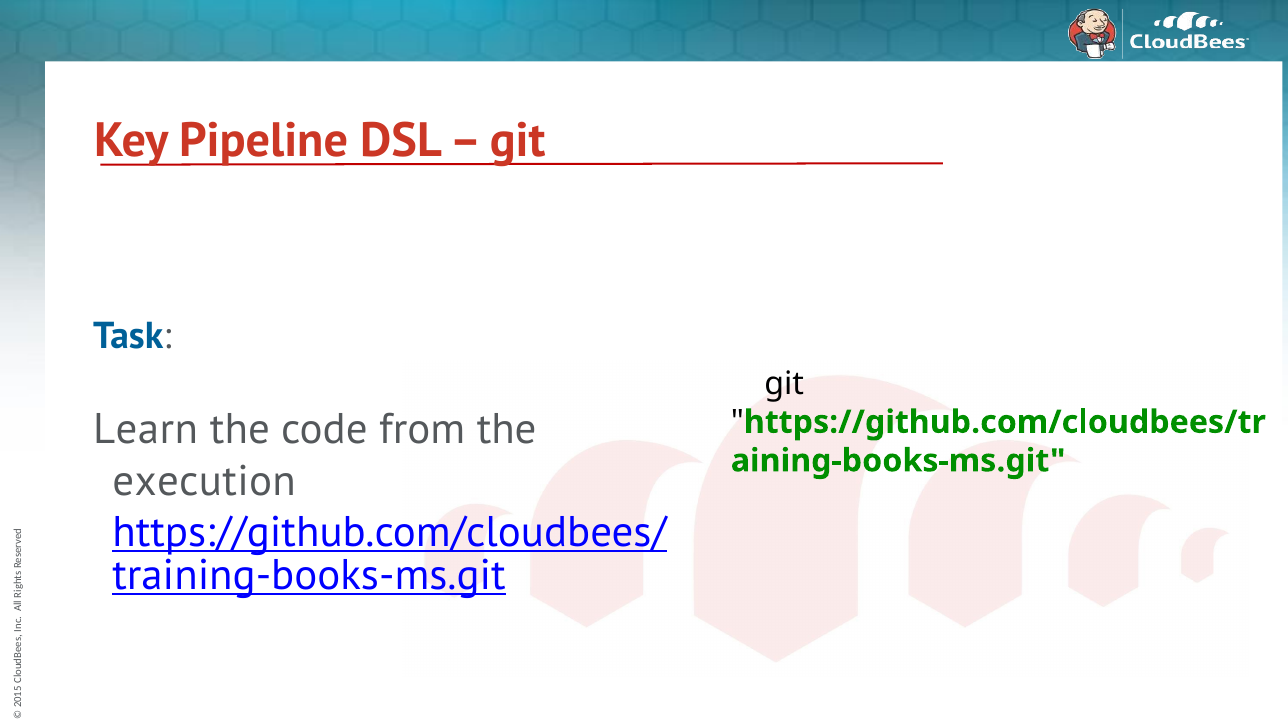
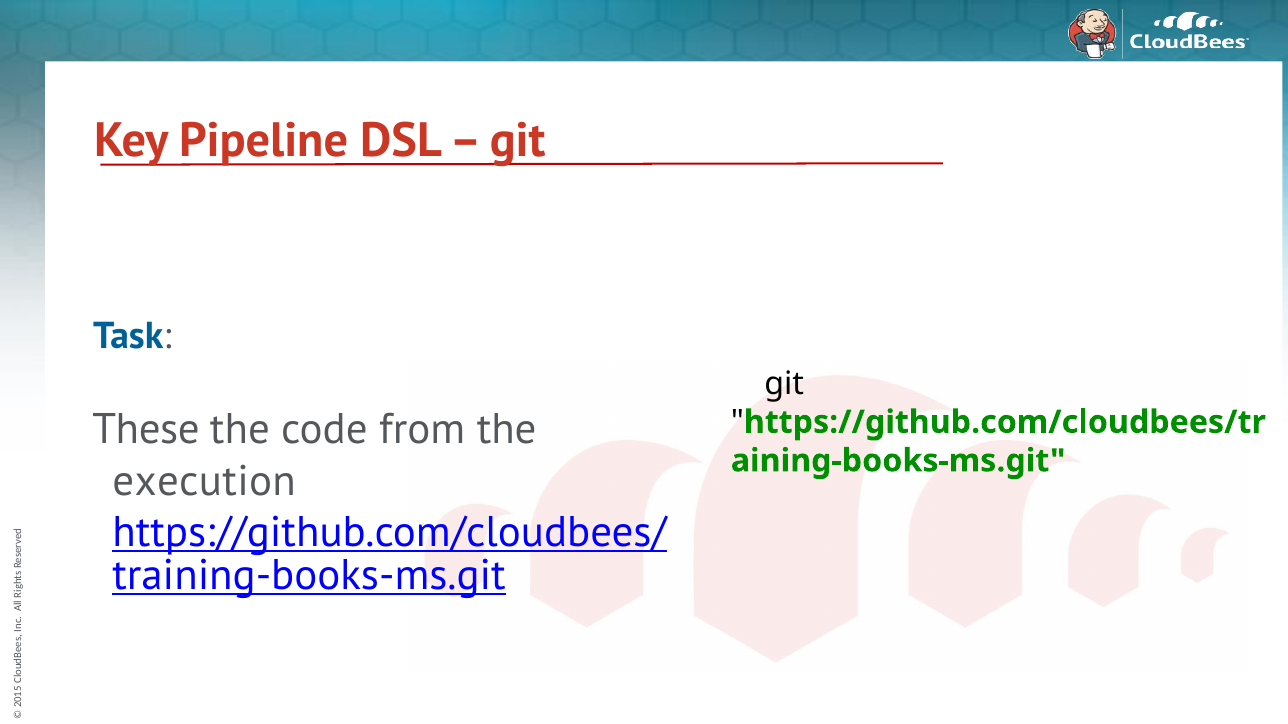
Learn: Learn -> These (146, 430)
